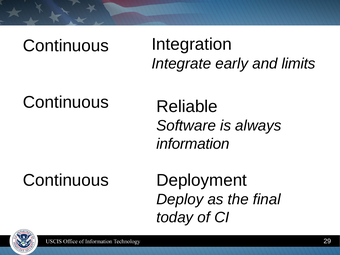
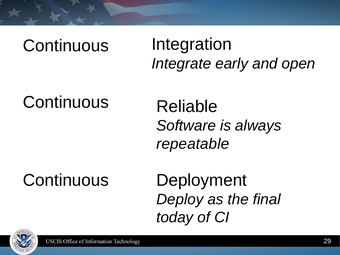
limits: limits -> open (299, 64)
information: information -> repeatable (193, 144)
